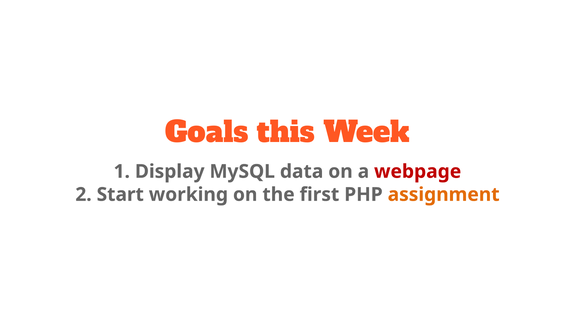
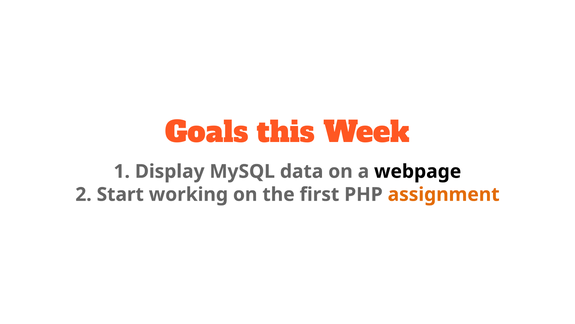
webpage colour: red -> black (418, 171)
